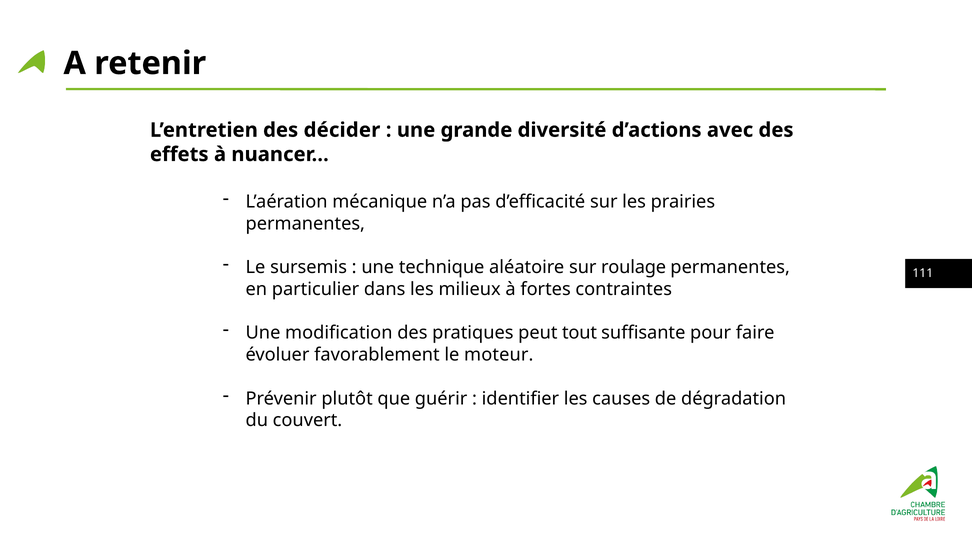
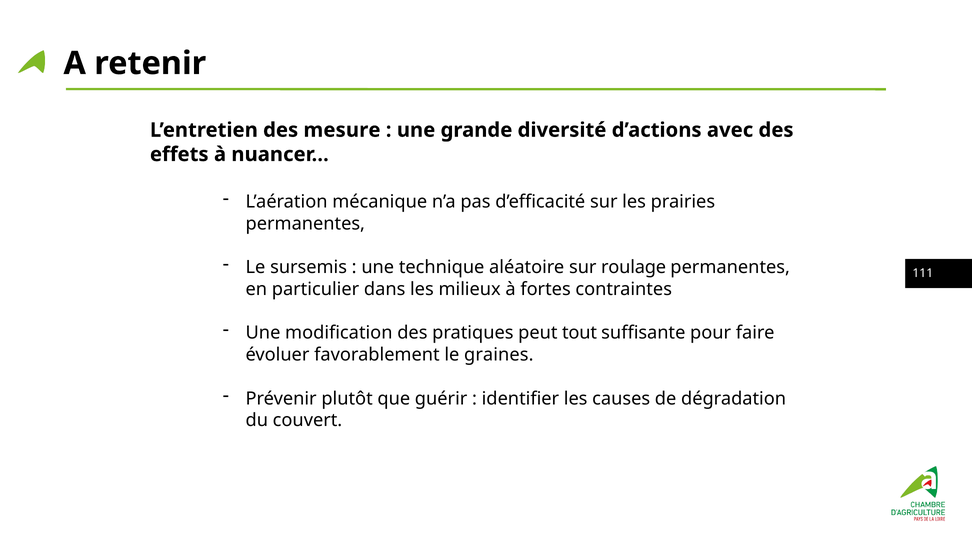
décider: décider -> mesure (342, 130)
moteur: moteur -> graines (499, 355)
